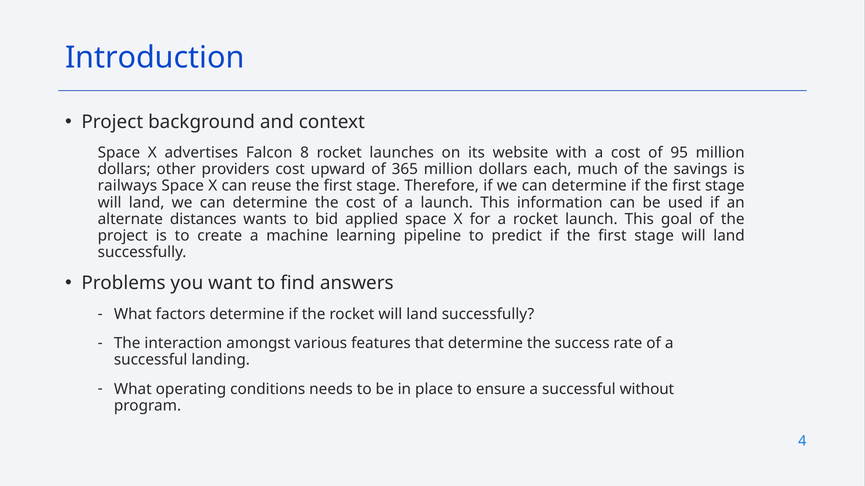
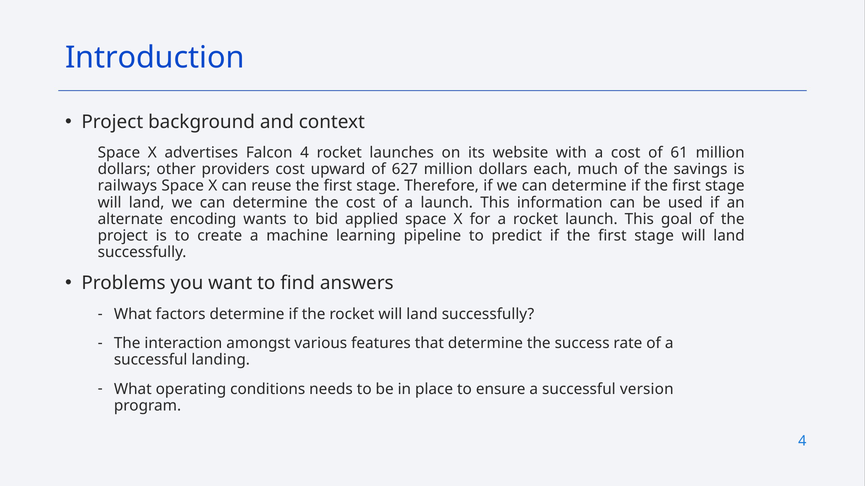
Falcon 8: 8 -> 4 (305, 153)
95: 95 -> 61 (679, 153)
365: 365 -> 627 (405, 170)
distances: distances -> encoding (203, 219)
without: without -> version (647, 389)
